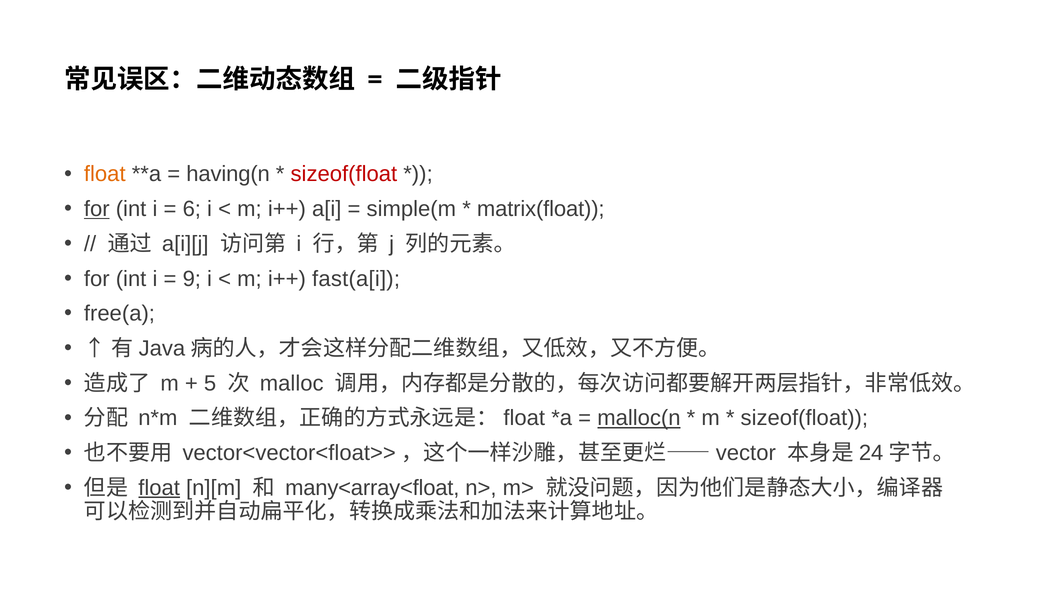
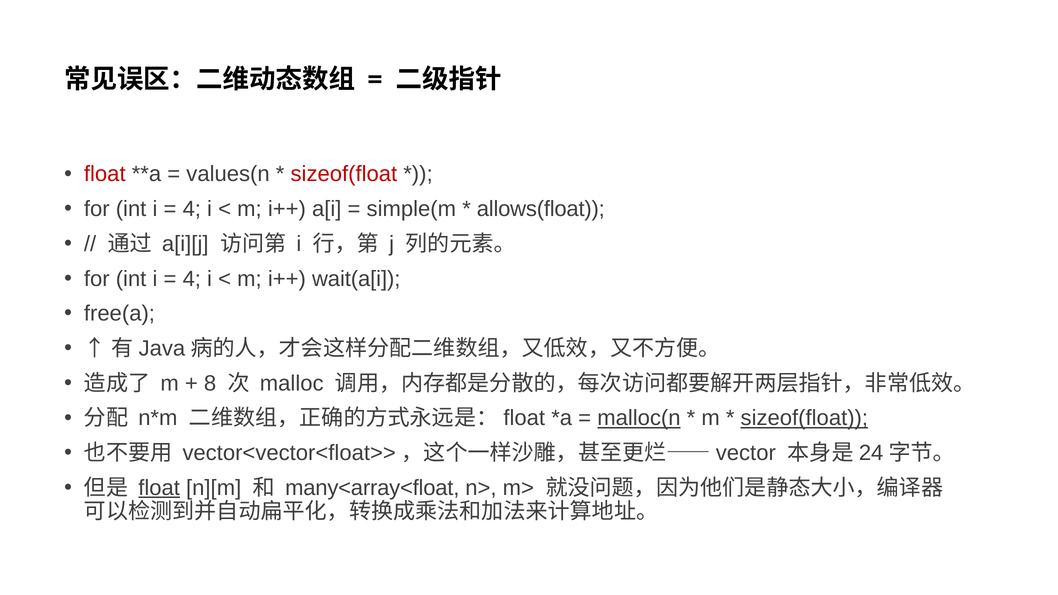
float colour: orange -> red (105, 174)
having(n: having(n -> values(n (228, 174)
for underline: present -> none (97, 209)
6: 6 -> 4 (192, 209)
matrix(float: matrix(float -> allows(float (541, 209)
9: 9 -> 4 (192, 279)
fast(a[i: fast(a[i -> wait(a[i (356, 279)
5: 5 -> 8 (210, 383)
sizeof(float underline: none -> present (804, 418)
